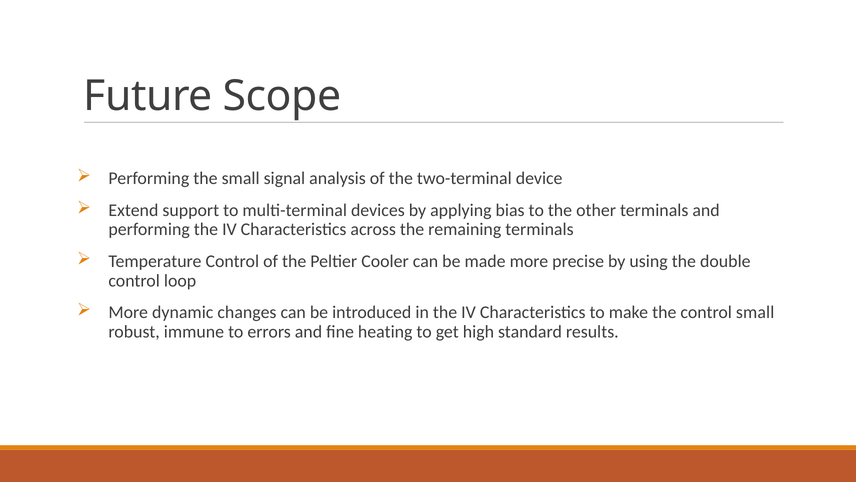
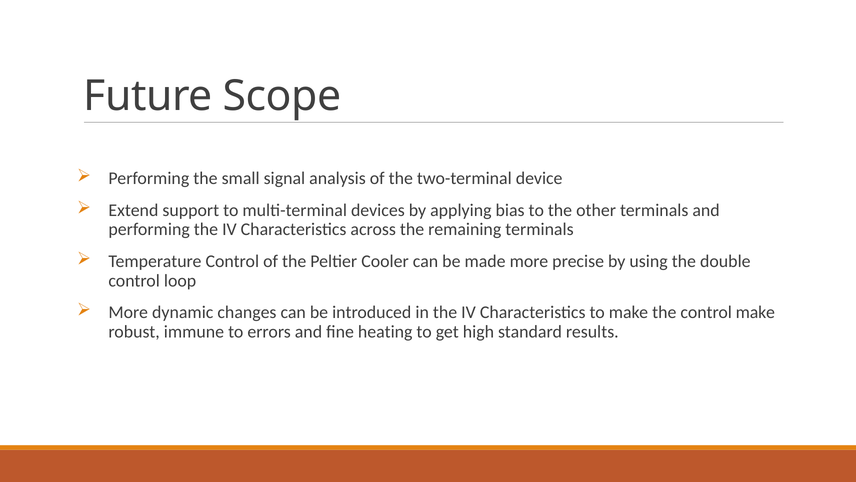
control small: small -> make (755, 312)
